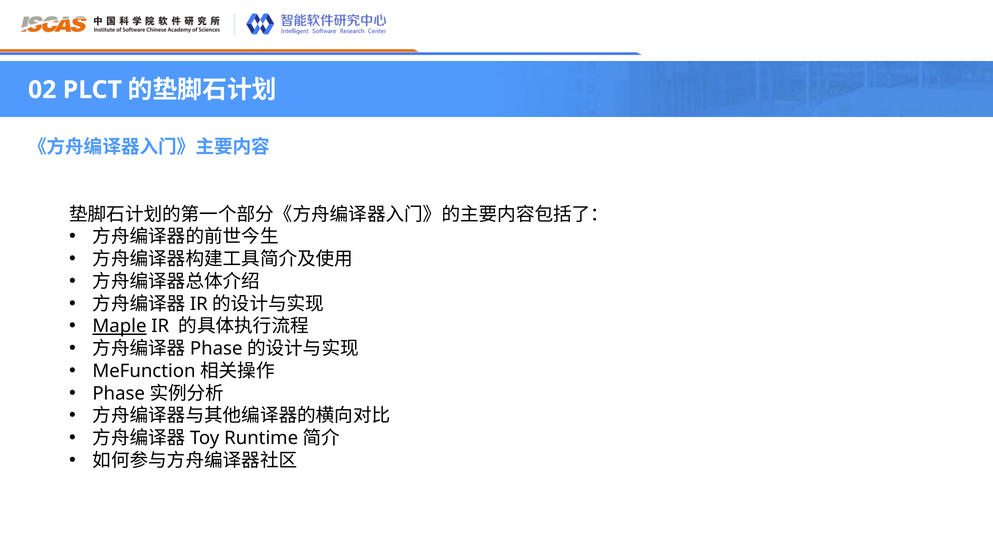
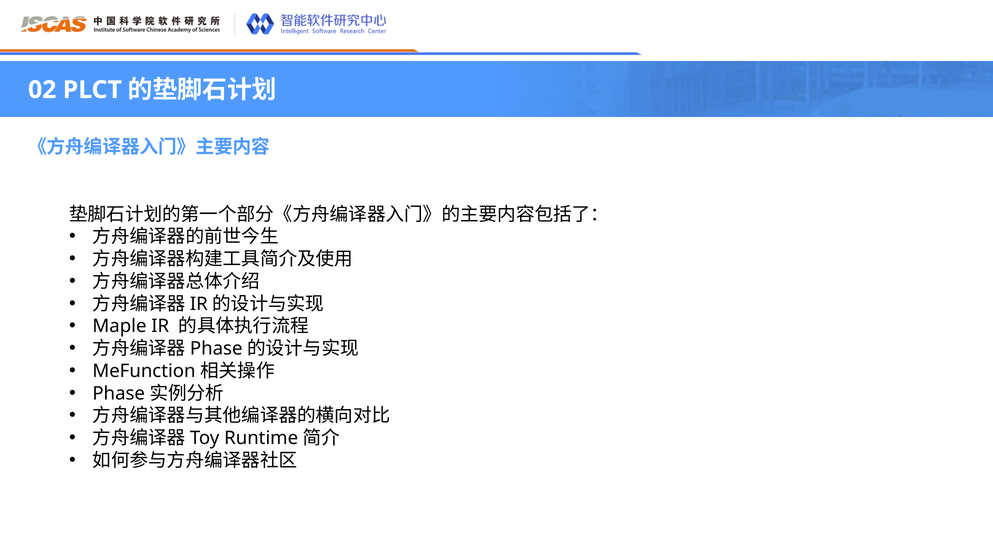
Maple underline: present -> none (119, 326)
